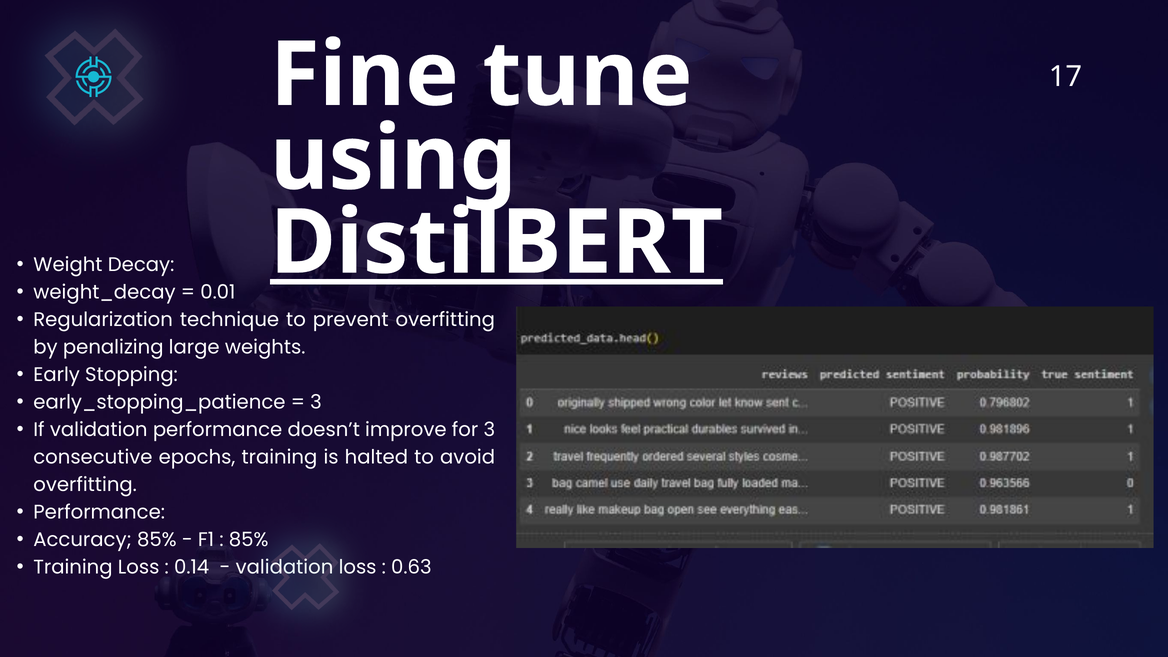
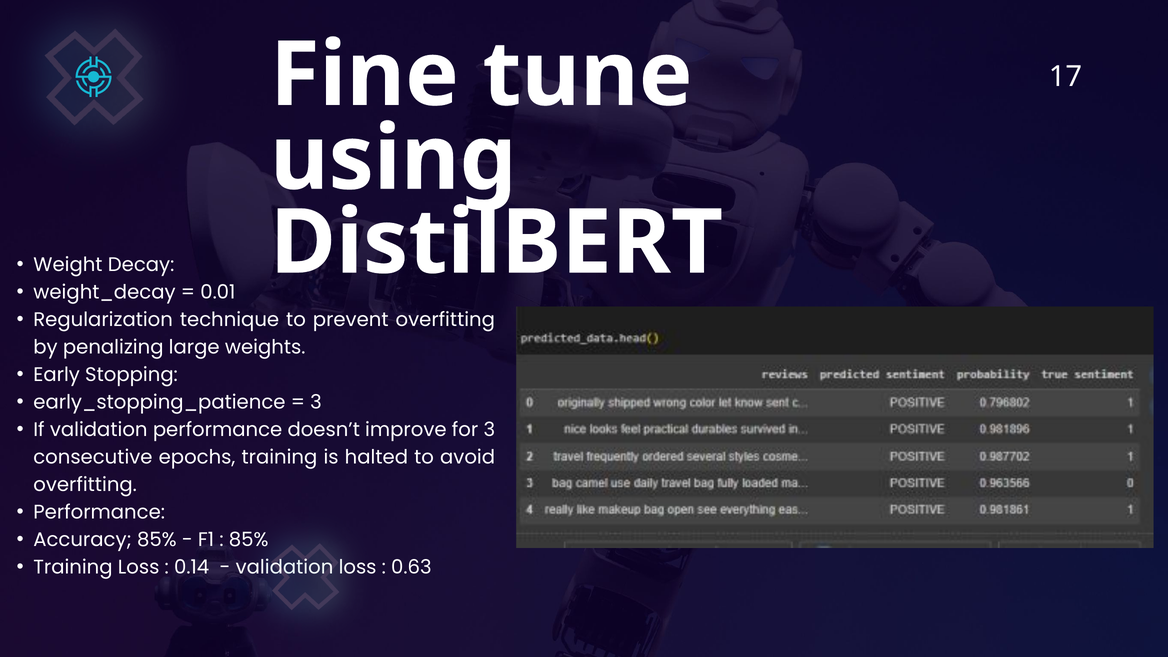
DistilBERT underline: present -> none (497, 243)
